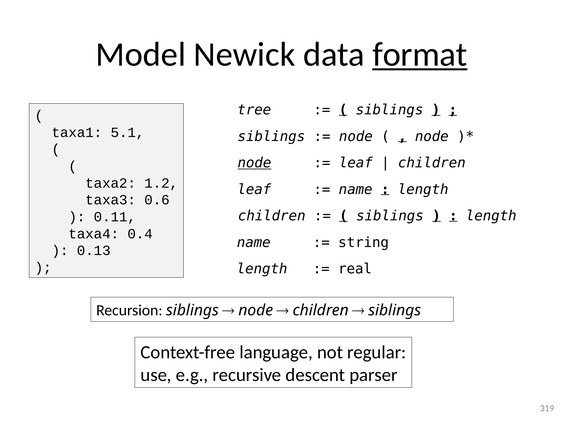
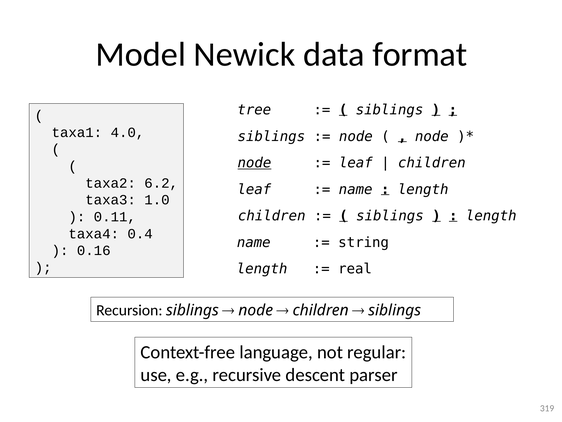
format underline: present -> none (420, 54)
5.1: 5.1 -> 4.0 (127, 132)
1.2: 1.2 -> 6.2 (161, 183)
0.6: 0.6 -> 1.0 (157, 200)
0.13: 0.13 -> 0.16 (94, 250)
